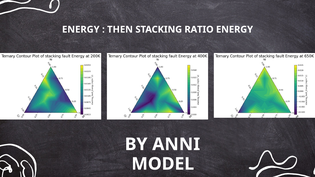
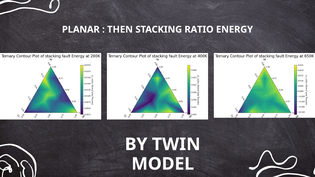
ENERGY: ENERGY -> PLANAR (81, 29)
ANNI: ANNI -> TWIN (176, 144)
